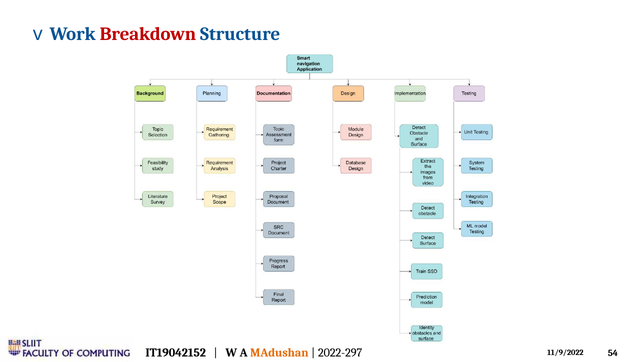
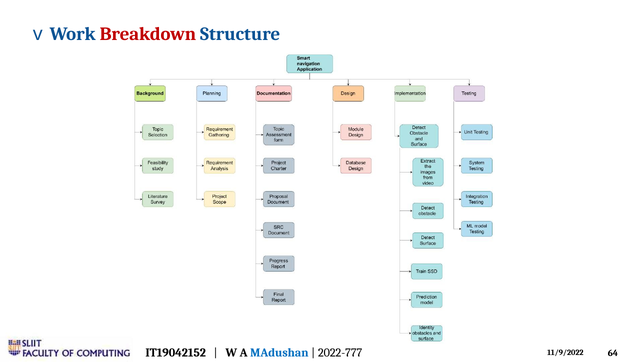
MAdushan colour: orange -> blue (279, 353)
2022-297: 2022-297 -> 2022-777 (340, 353)
54: 54 -> 64 (613, 353)
